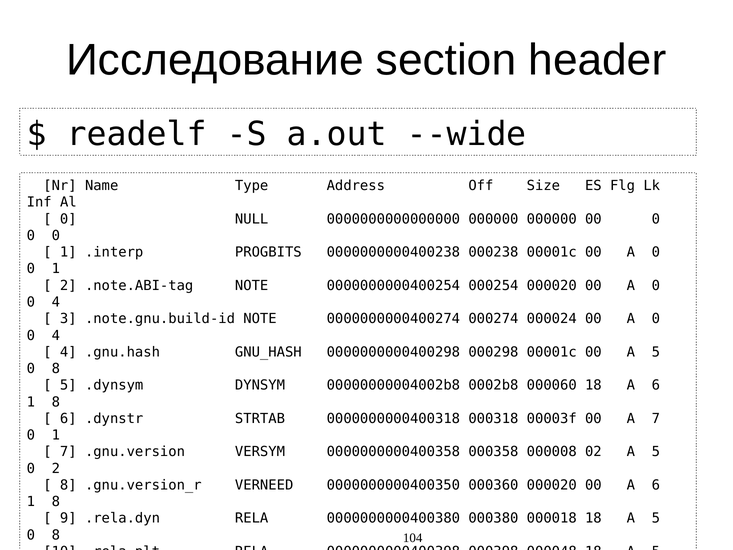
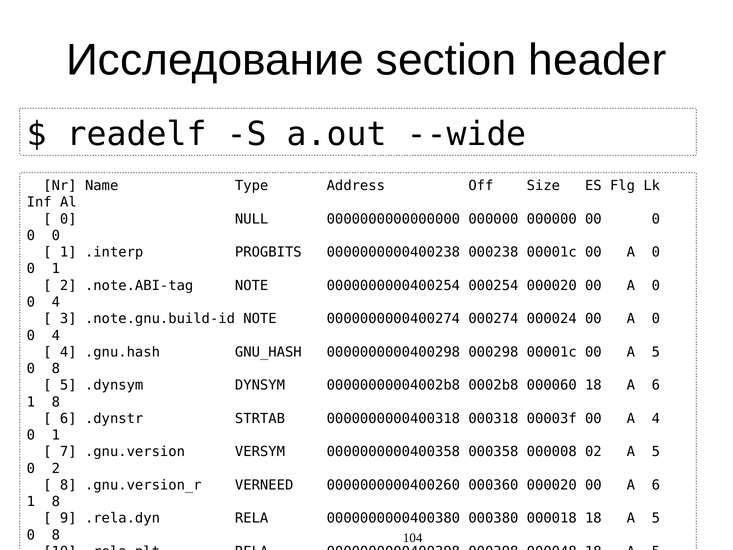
A 7: 7 -> 4 (656, 418)
0000000000400350: 0000000000400350 -> 0000000000400260 (393, 485)
